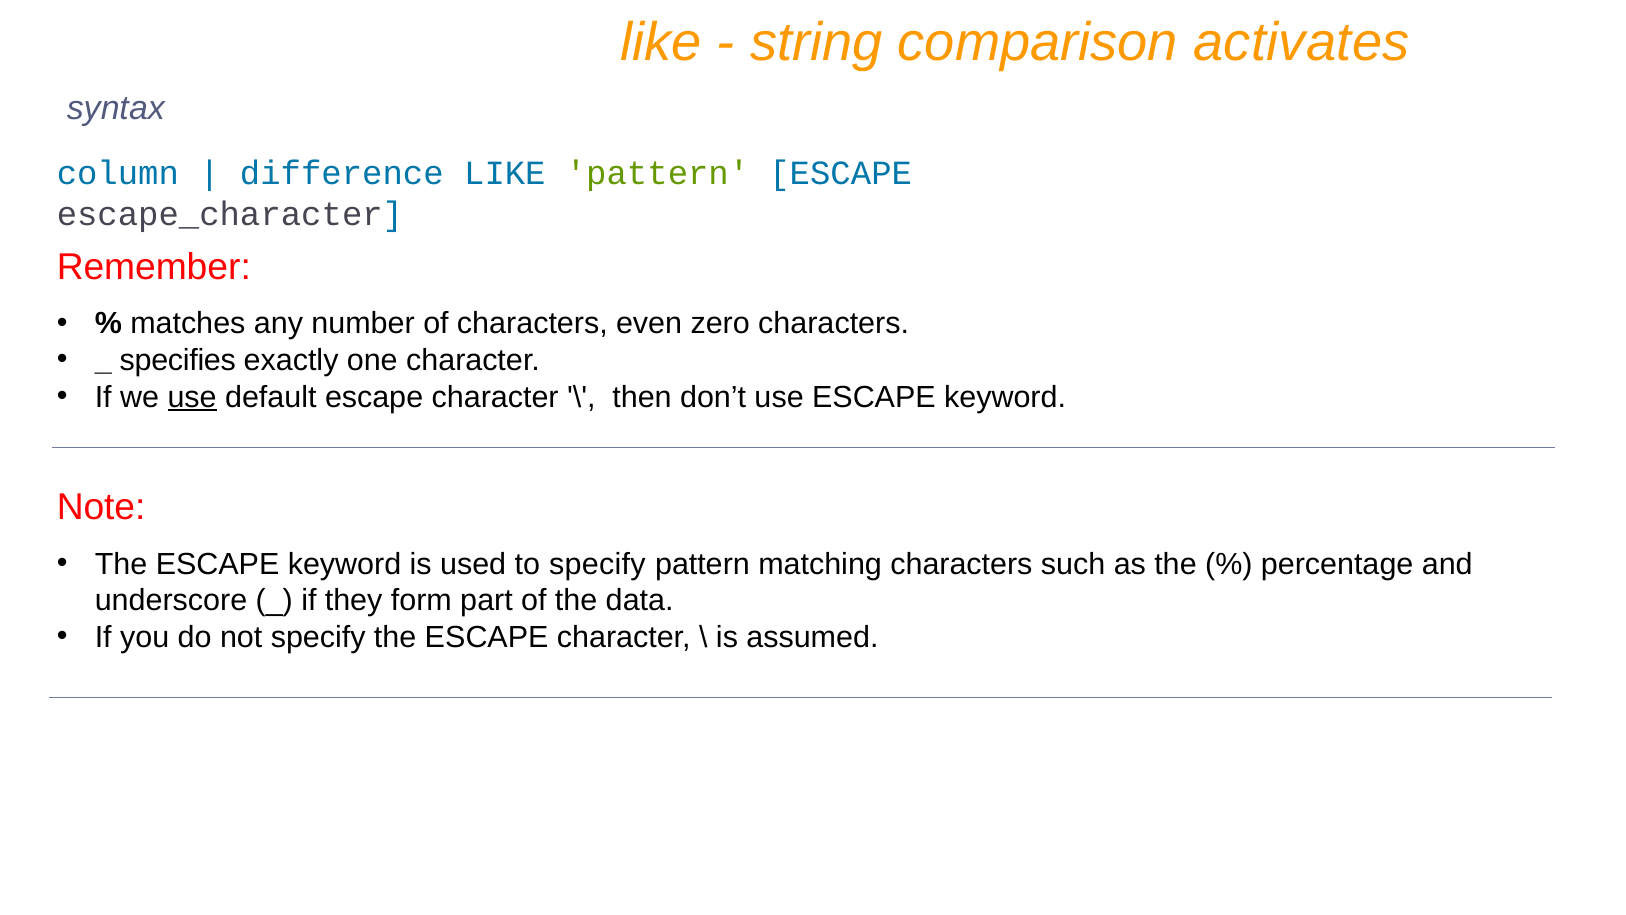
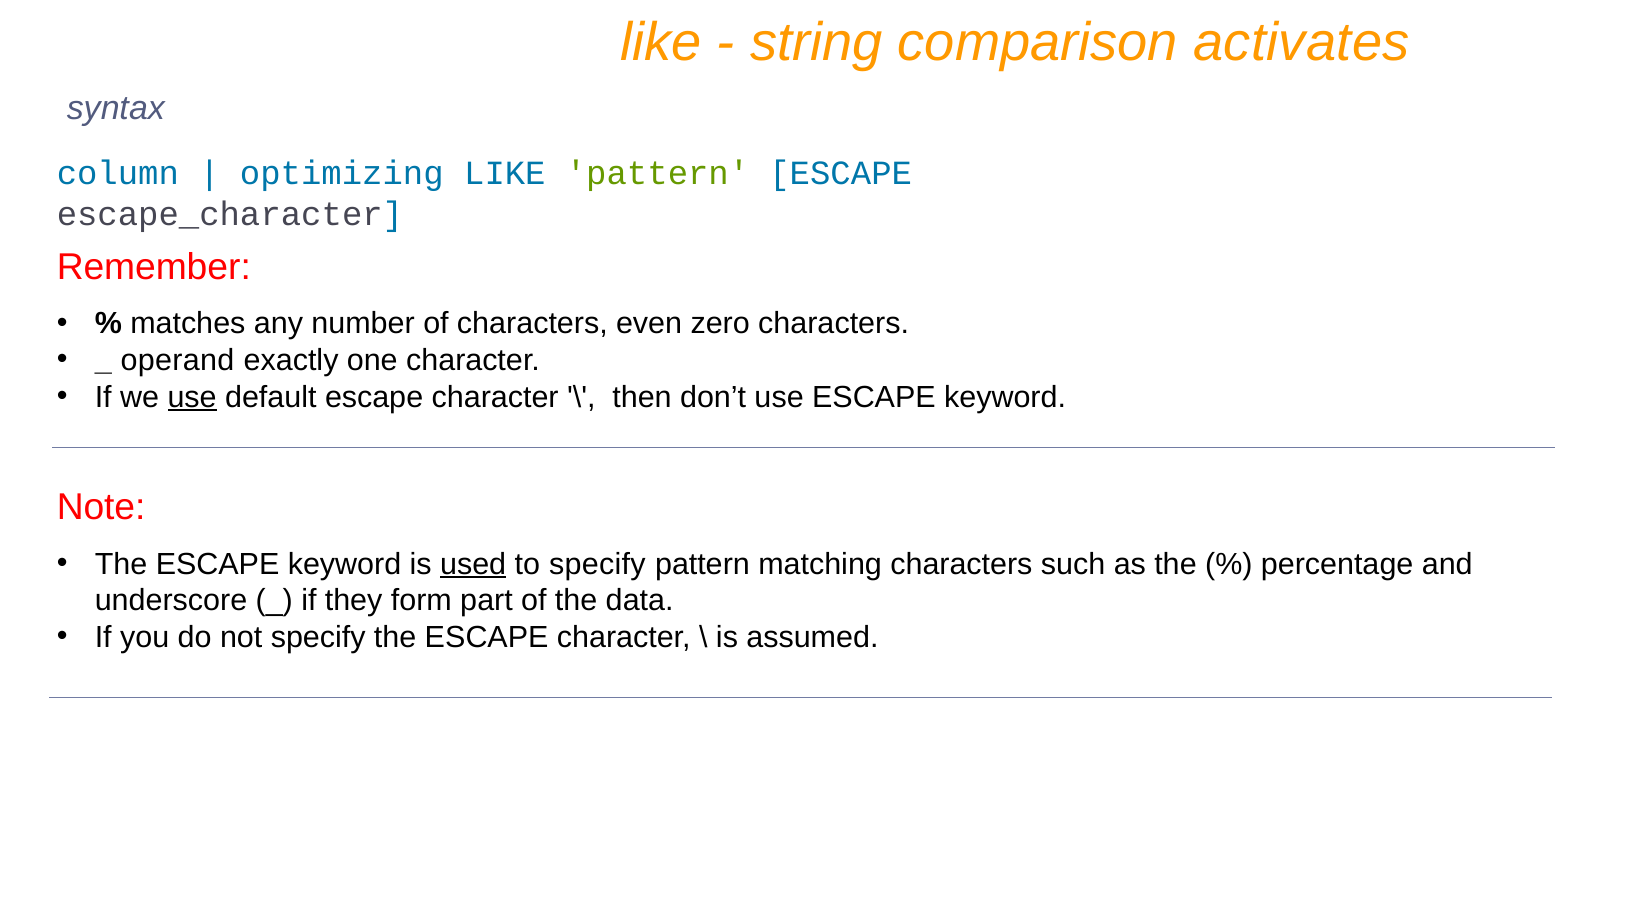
difference: difference -> optimizing (342, 173)
specifies: specifies -> operand (177, 360)
used underline: none -> present (473, 564)
